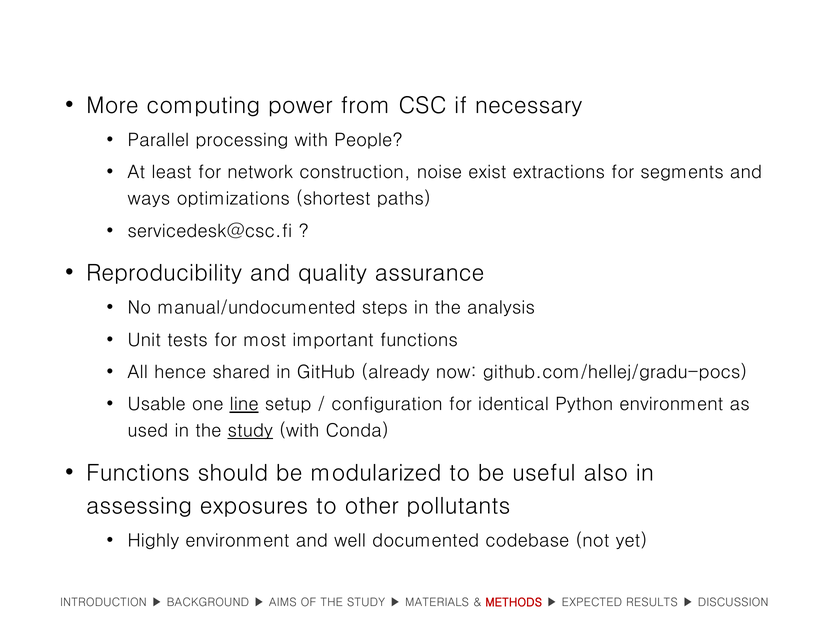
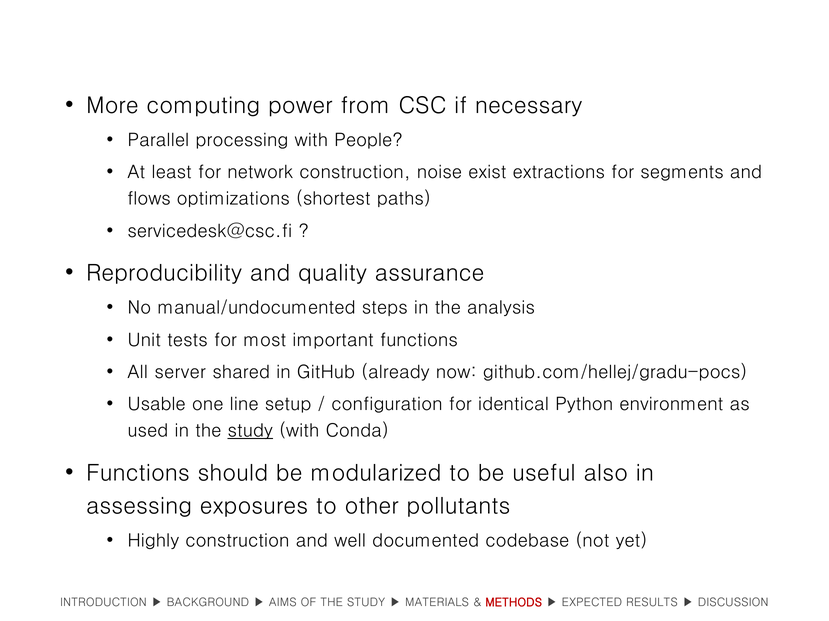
ways: ways -> flows (149, 199)
hence: hence -> server (180, 373)
line underline: present -> none (244, 405)
Highly environment: environment -> construction (237, 541)
